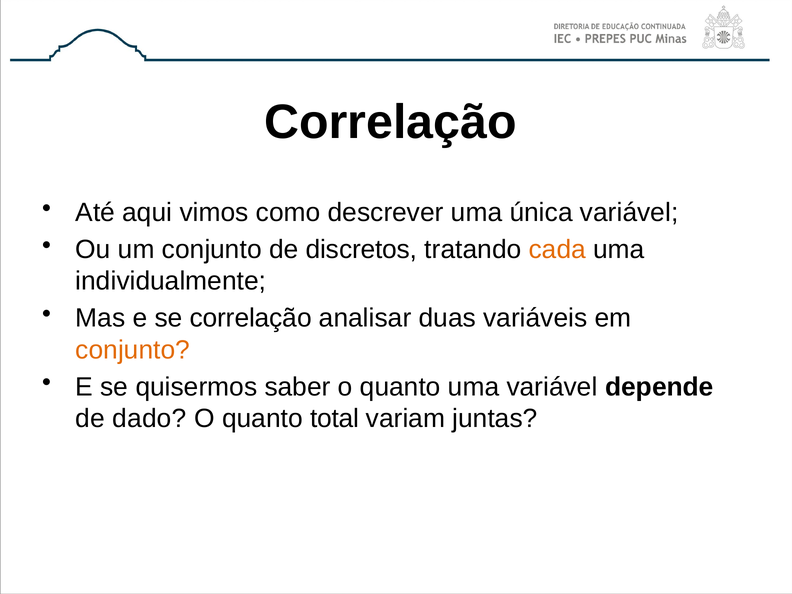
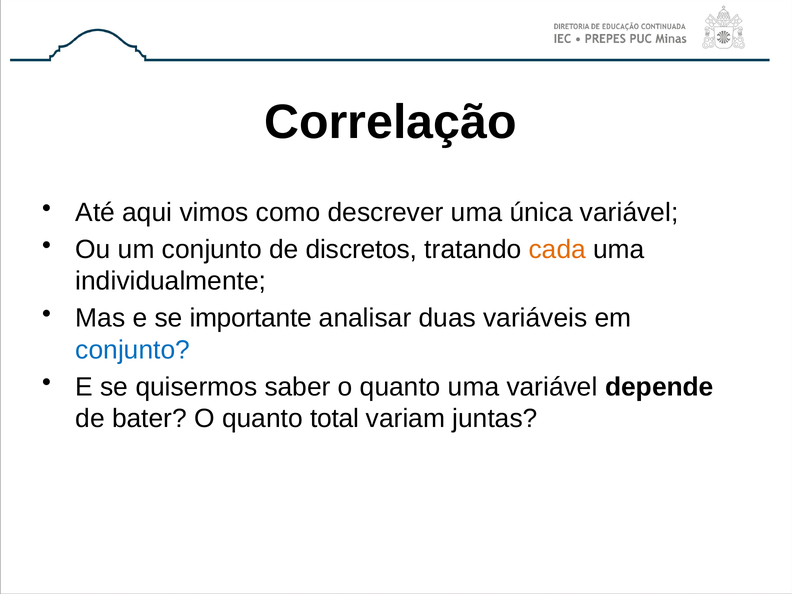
se correlação: correlação -> importante (251, 318)
conjunto colour: orange -> blue (133, 350)
dado: dado -> bater (150, 419)
